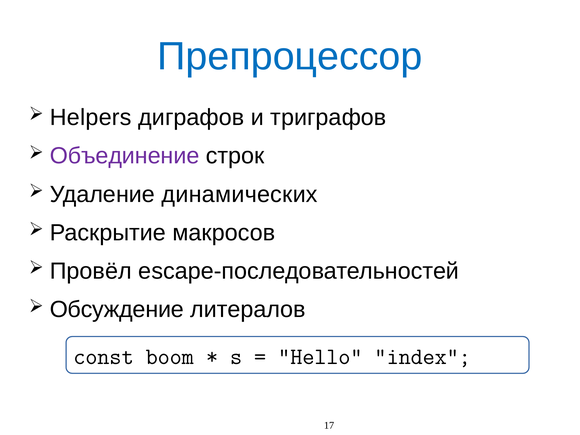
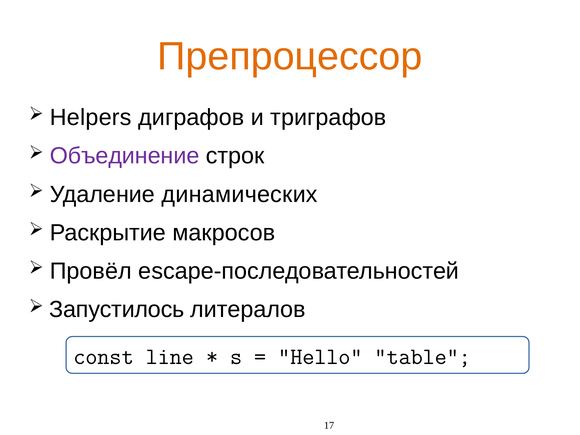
Препроцессор colour: blue -> orange (290, 56)
Обсуждение: Обсуждение -> Запустилось (117, 310)
boom: boom -> line (170, 357)
index: index -> table (423, 357)
